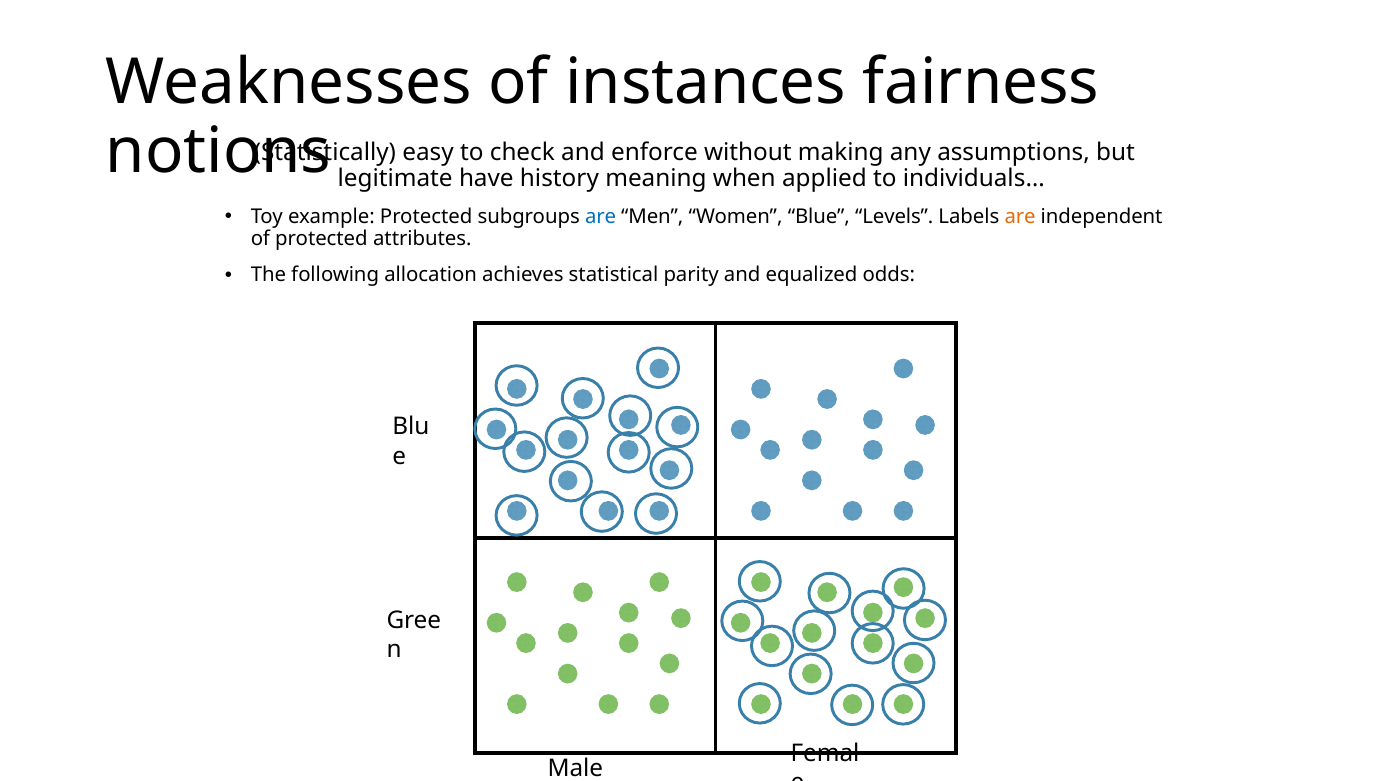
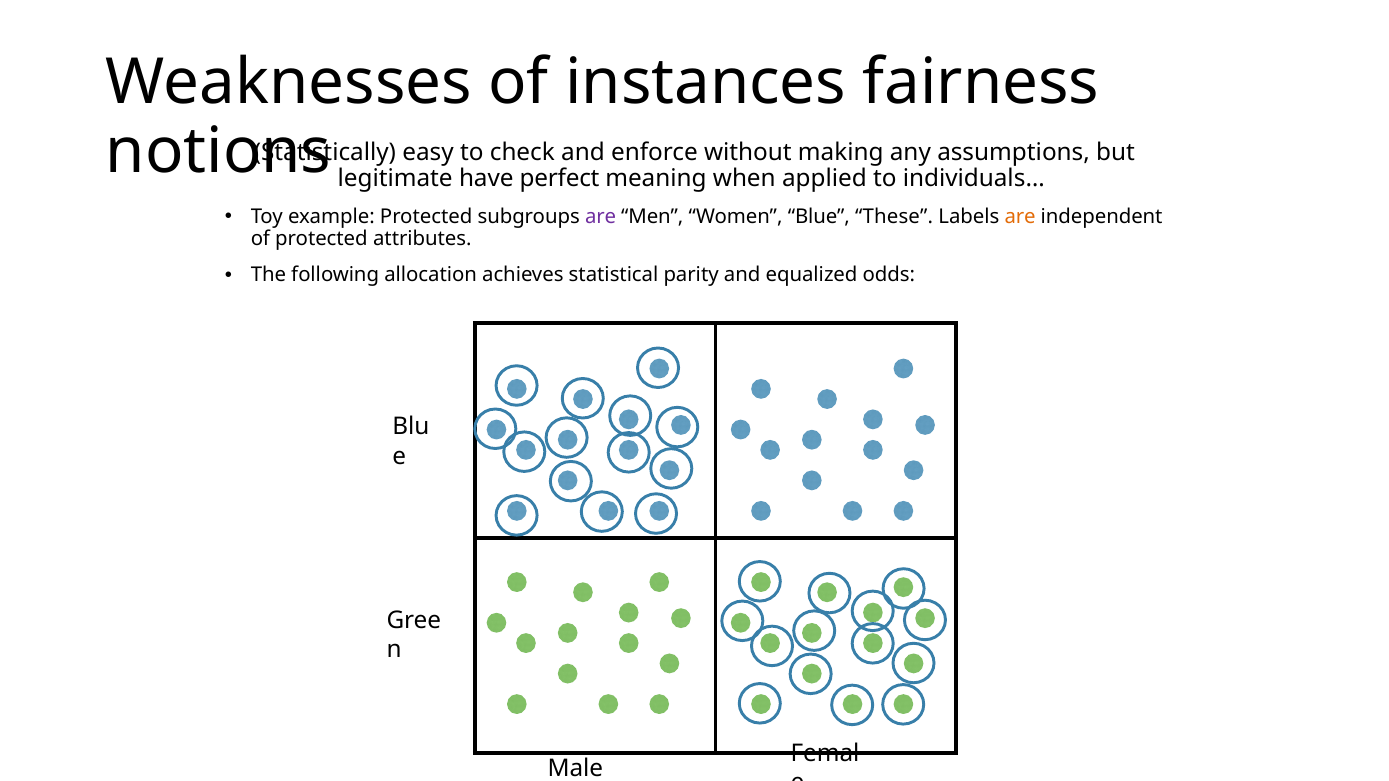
history: history -> perfect (560, 178)
are colour: blue -> purple (601, 217)
Levels: Levels -> These (894, 217)
